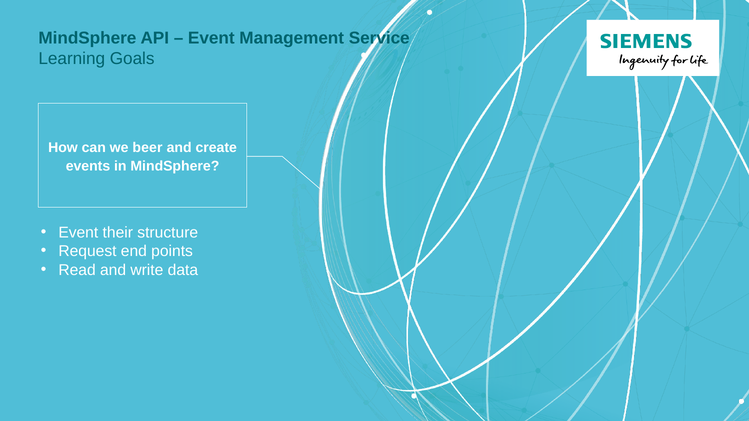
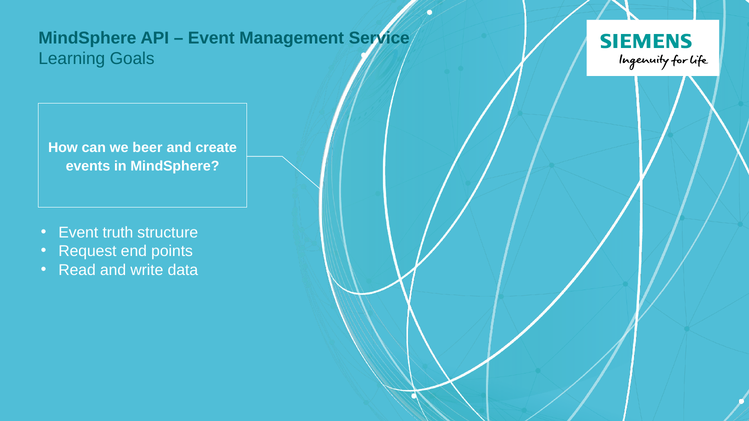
their: their -> truth (118, 233)
